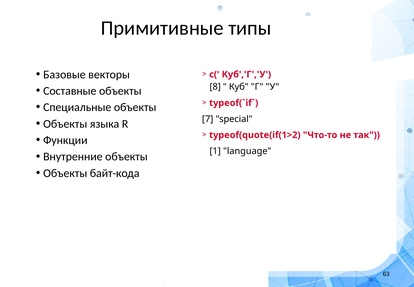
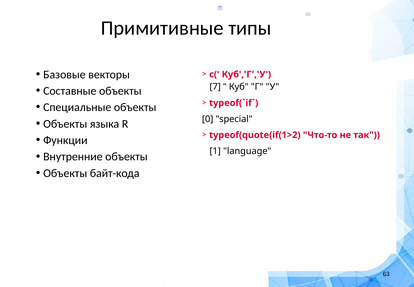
8: 8 -> 7 (215, 87)
7: 7 -> 0 (208, 119)
